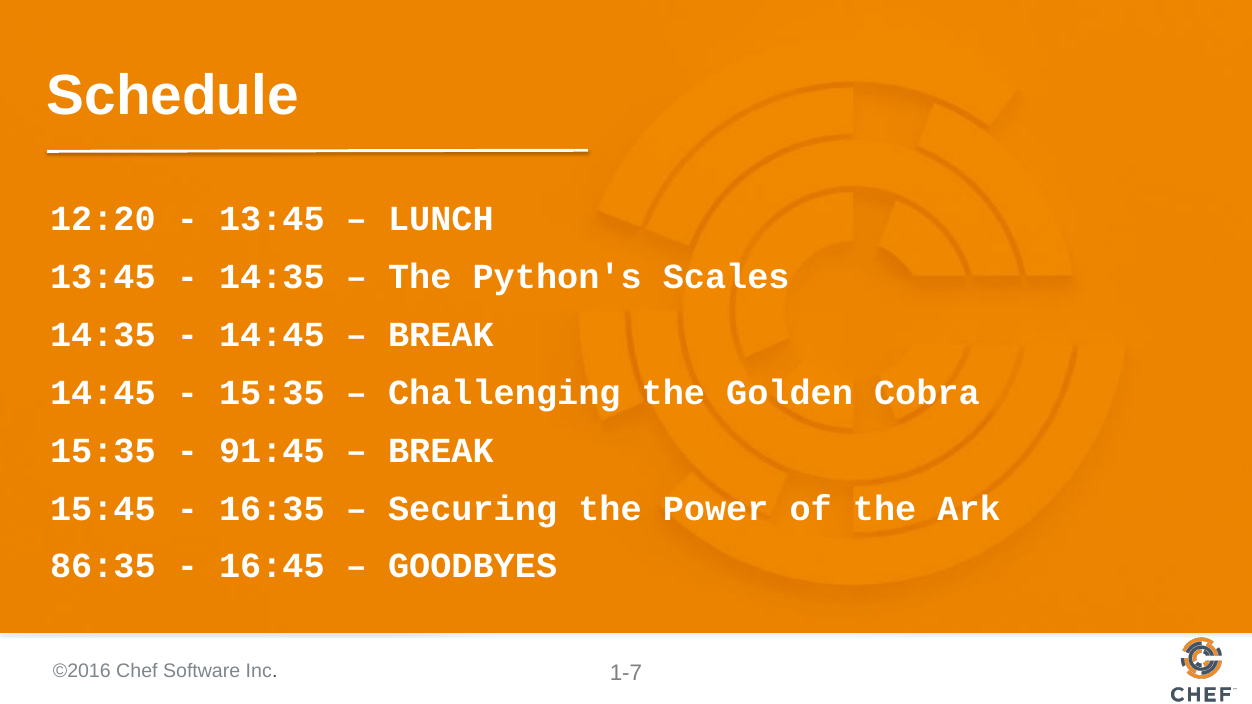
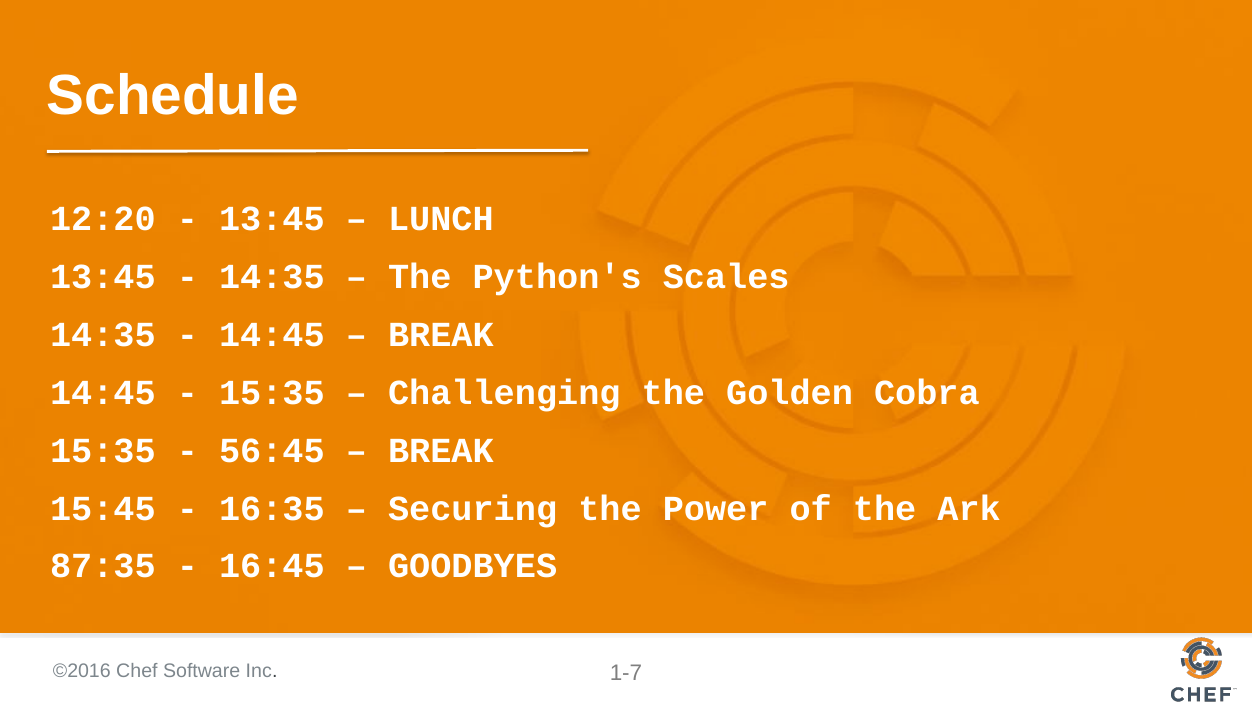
91:45: 91:45 -> 56:45 (272, 451)
86:35: 86:35 -> 87:35 (103, 566)
